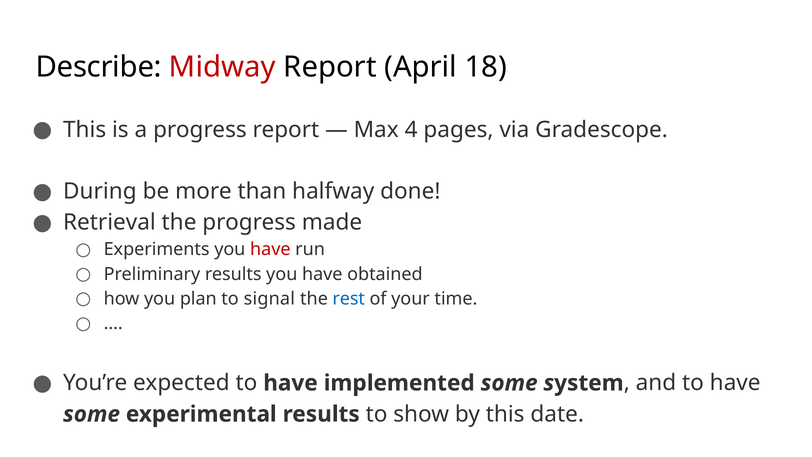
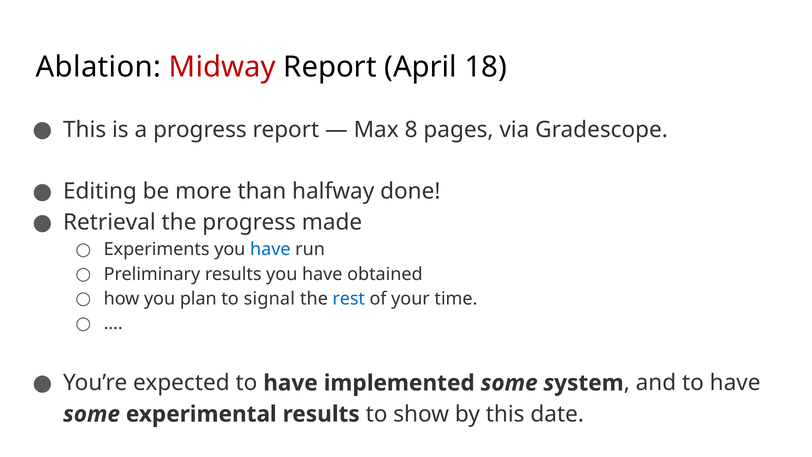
Describe: Describe -> Ablation (98, 67)
4: 4 -> 8 (411, 130)
During: During -> Editing (100, 191)
have colour: red -> blue (270, 249)
